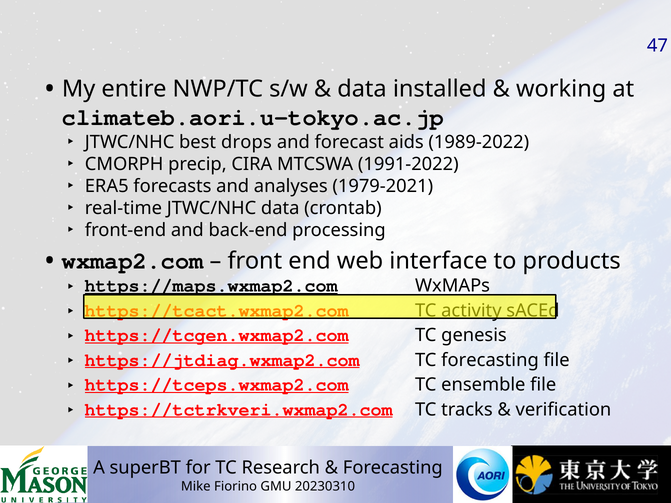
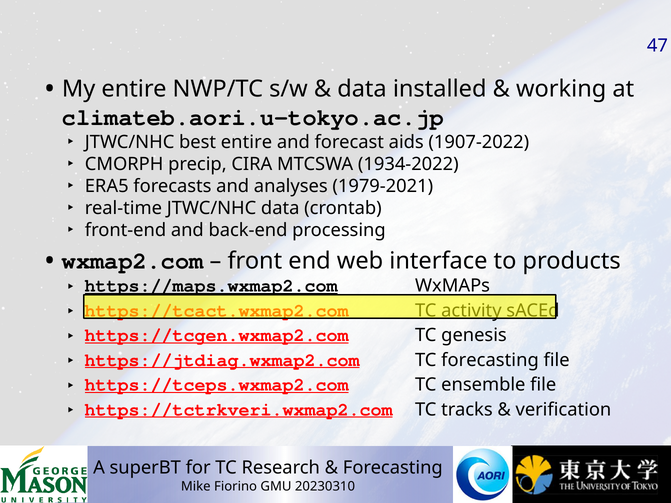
best drops: drops -> entire (246, 142)
1989-2022: 1989-2022 -> 1907-2022 (479, 142)
1991-2022: 1991-2022 -> 1934-2022 (408, 164)
